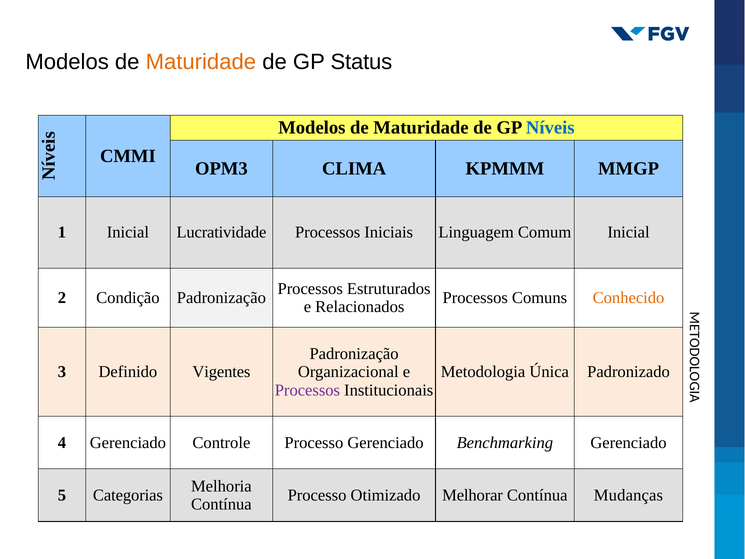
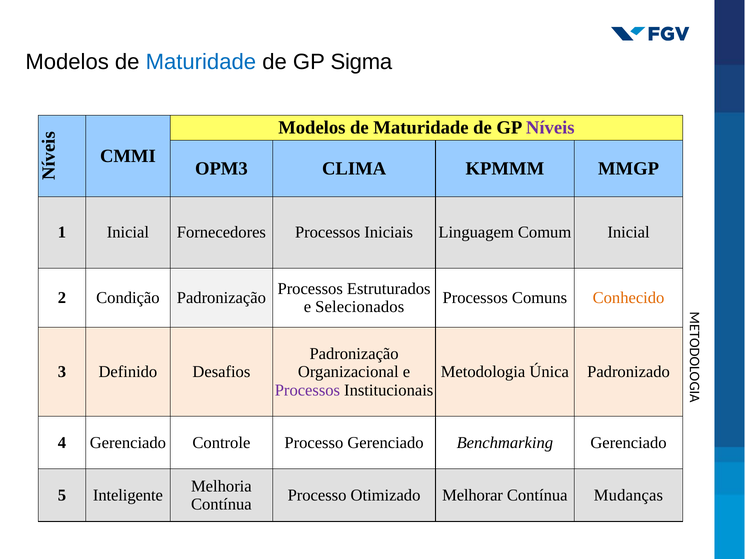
Maturidade colour: orange -> blue (201, 62)
Status: Status -> Sigma (361, 62)
Níveis colour: blue -> purple (550, 128)
Lucratividade: Lucratividade -> Fornecedores (221, 232)
Relacionados: Relacionados -> Selecionados (360, 307)
Vigentes: Vigentes -> Desafios (221, 372)
Categorias: Categorias -> Inteligente (128, 495)
